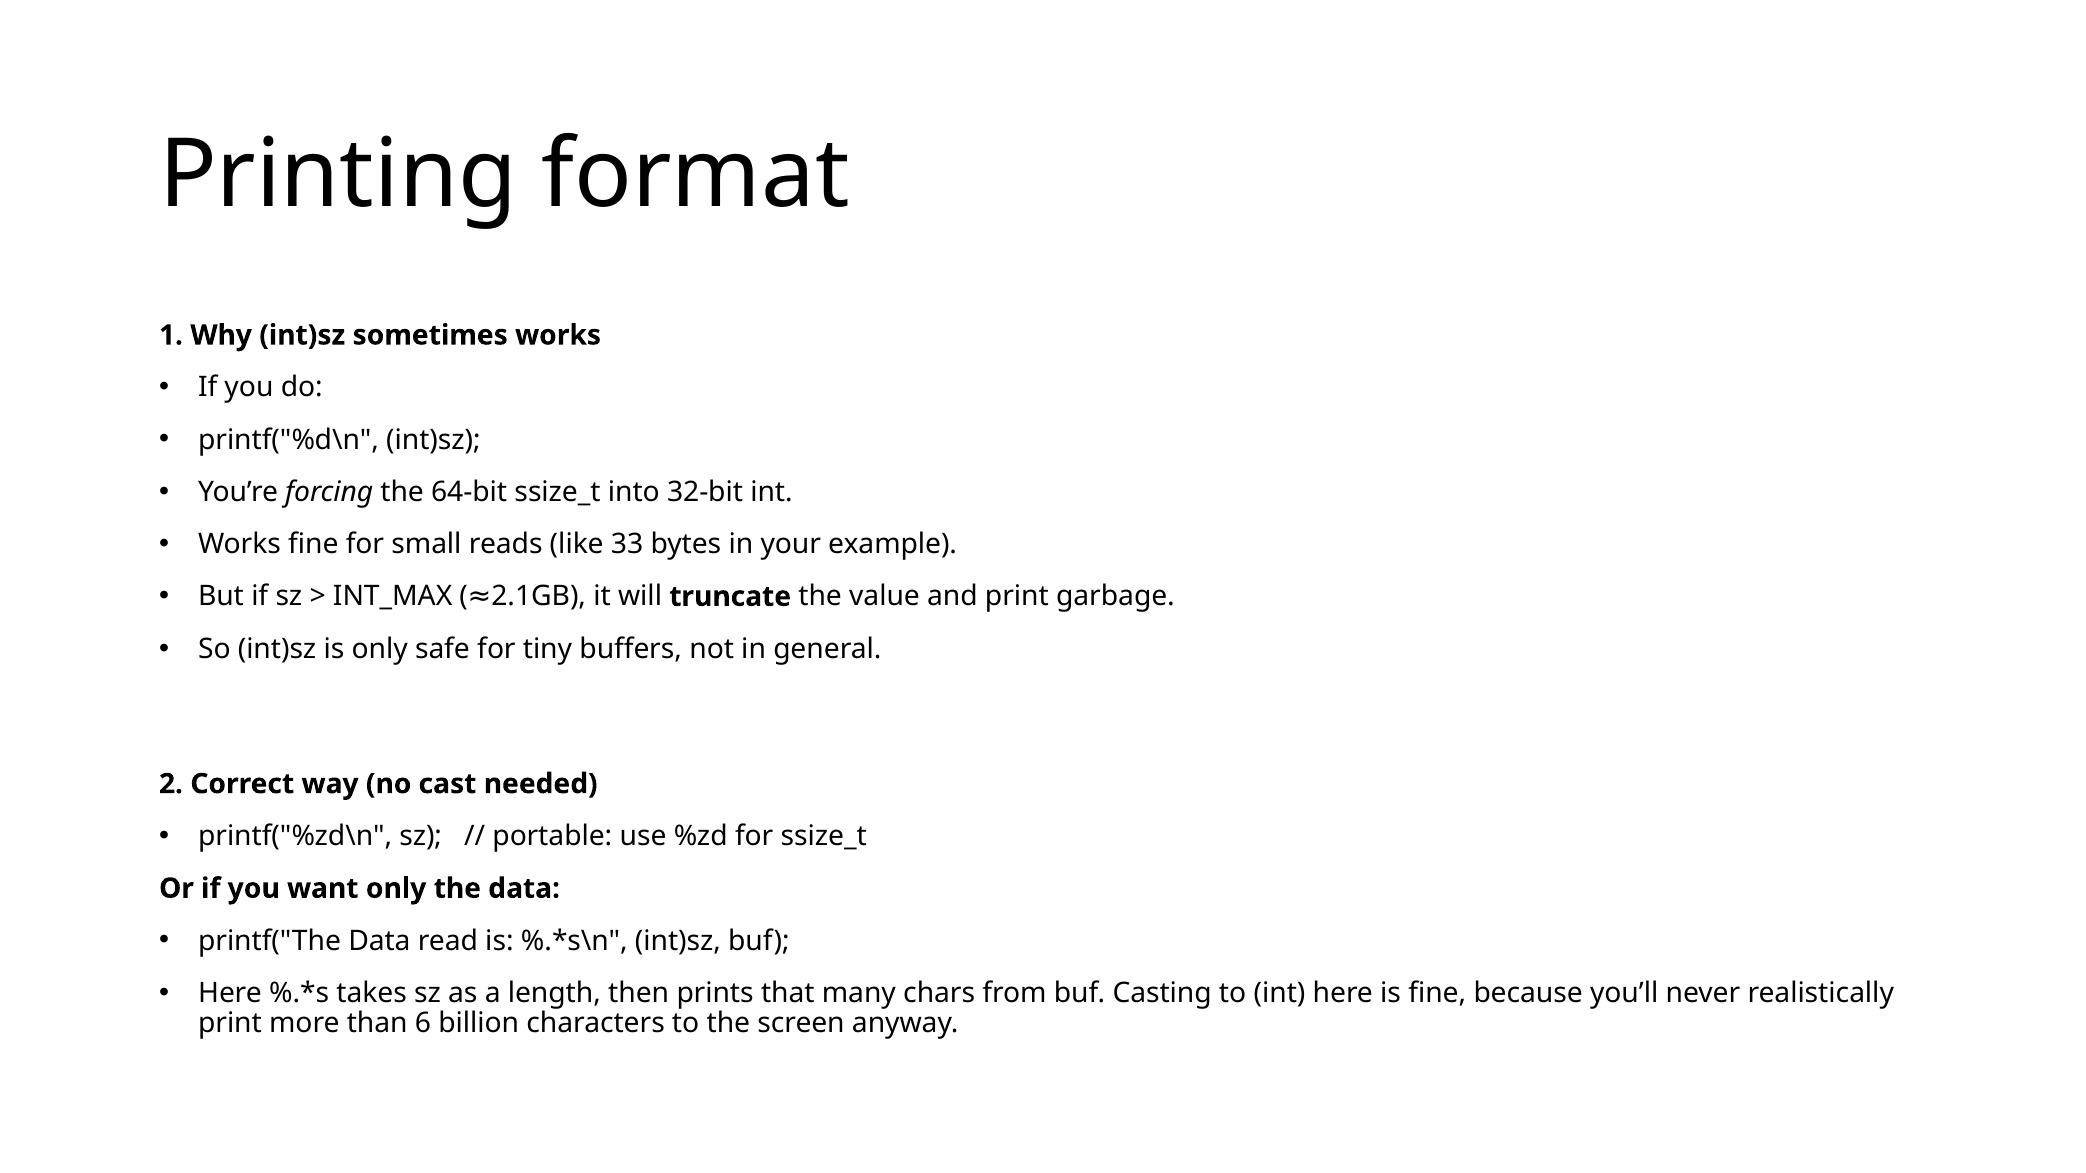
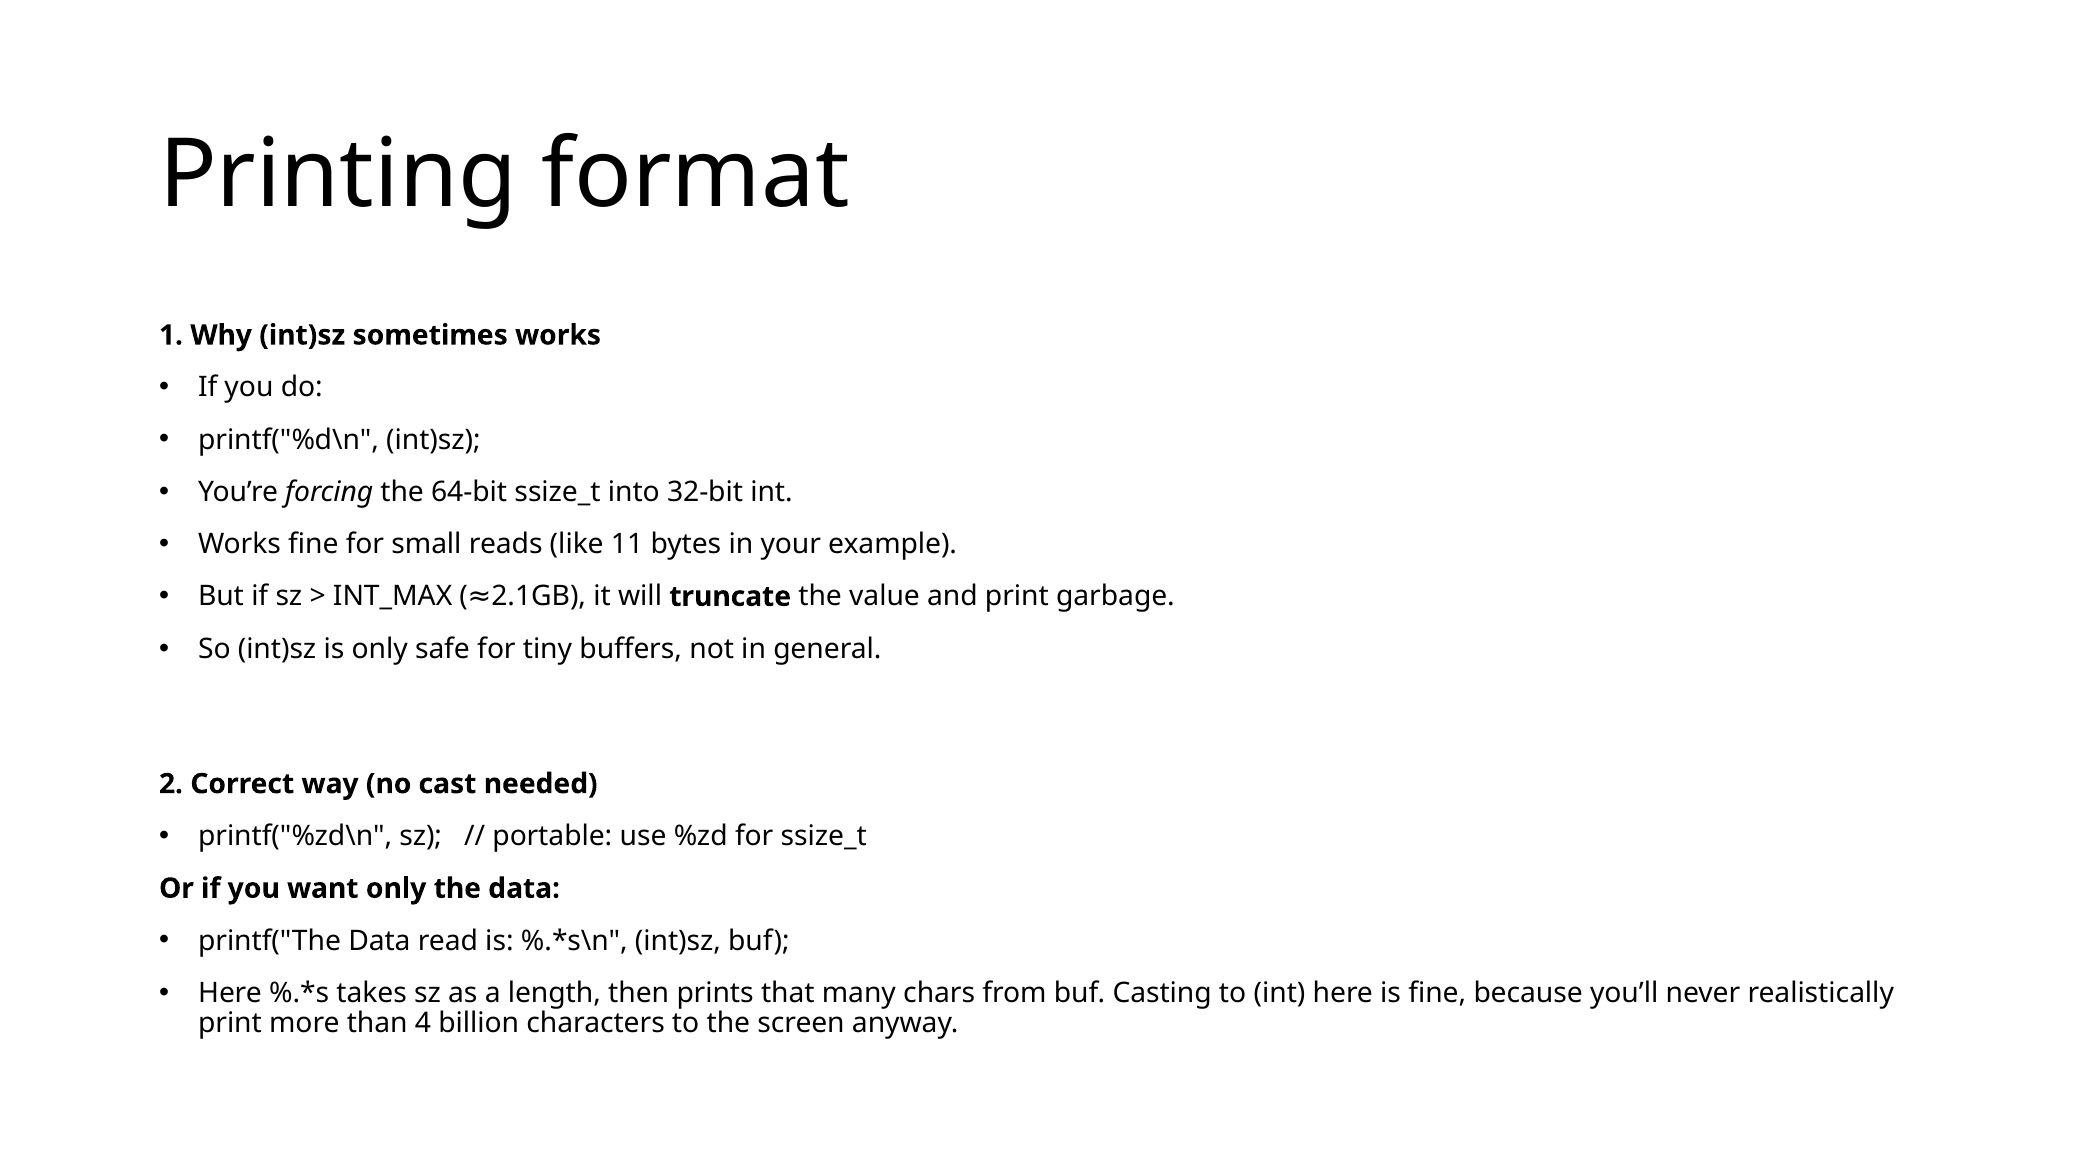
33: 33 -> 11 (627, 544)
6: 6 -> 4 (423, 1024)
